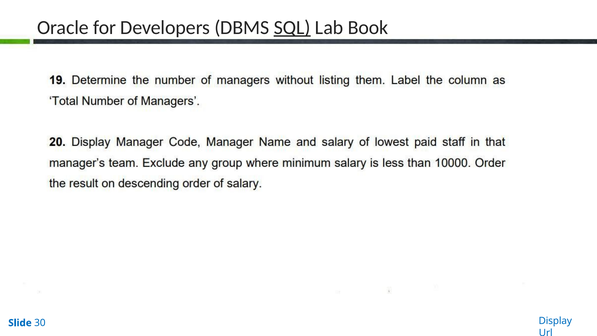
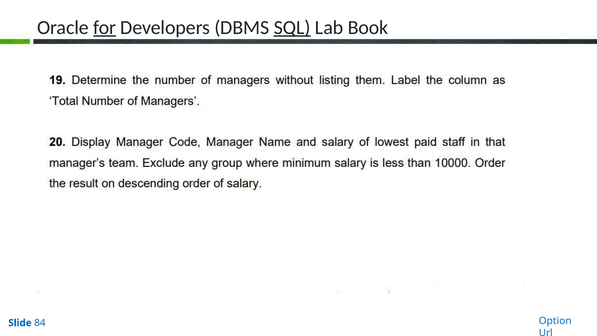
for underline: none -> present (105, 27)
Display: Display -> Option (555, 321)
30: 30 -> 84 (40, 323)
